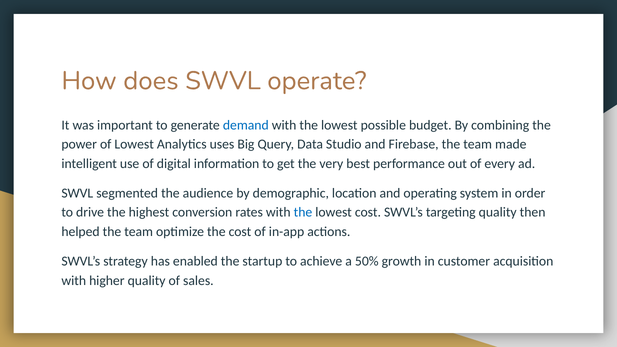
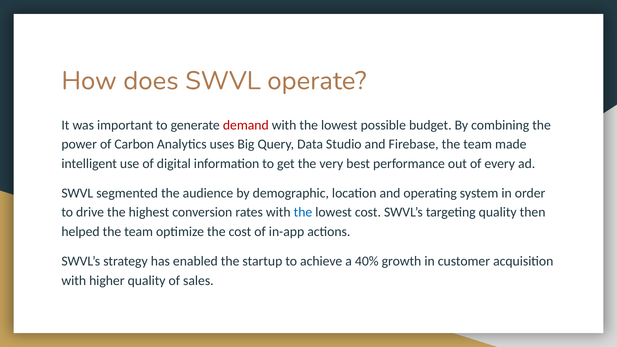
demand colour: blue -> red (246, 125)
of Lowest: Lowest -> Carbon (134, 144)
50%: 50% -> 40% (367, 261)
